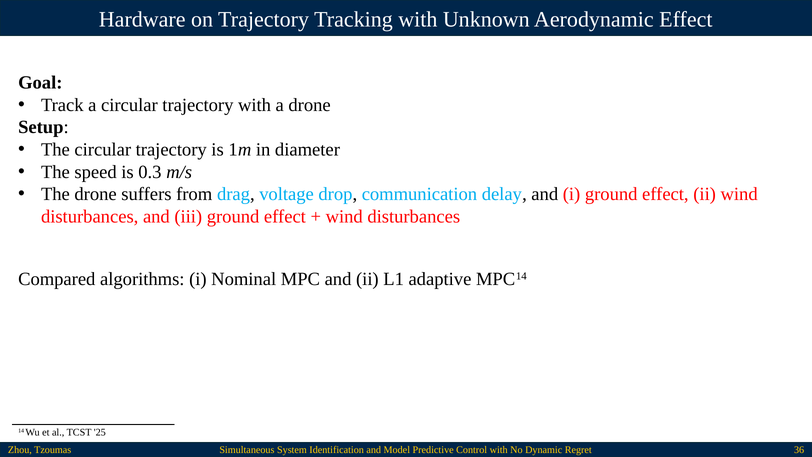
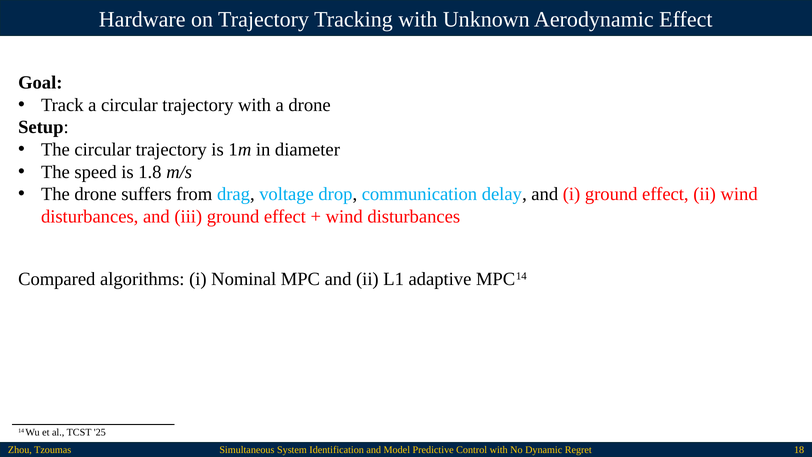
0.3: 0.3 -> 1.8 (150, 172)
36: 36 -> 18 (799, 450)
